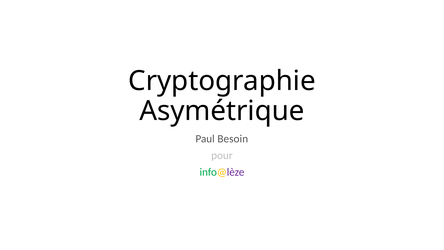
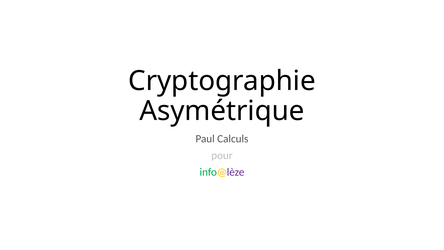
Besoin: Besoin -> Calculs (233, 139)
